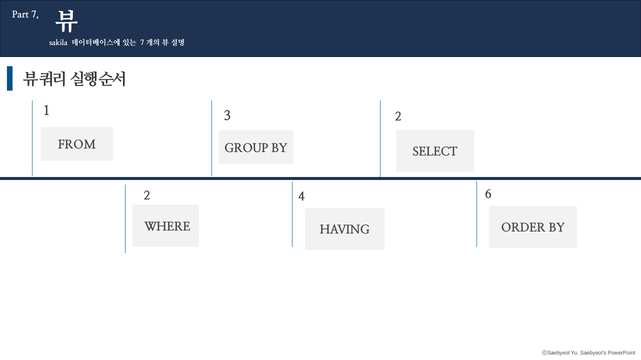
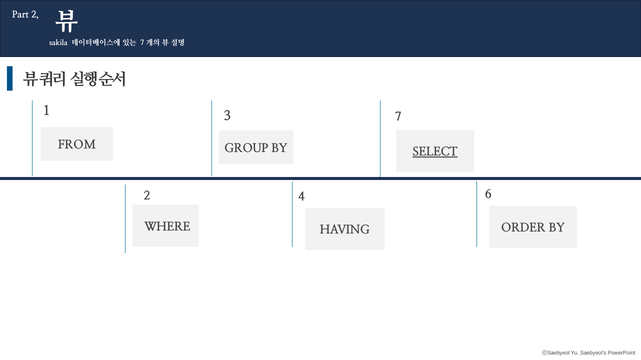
Part 7: 7 -> 2 (35, 15)
1 2: 2 -> 7 (398, 117)
SELECT underline: none -> present (435, 152)
